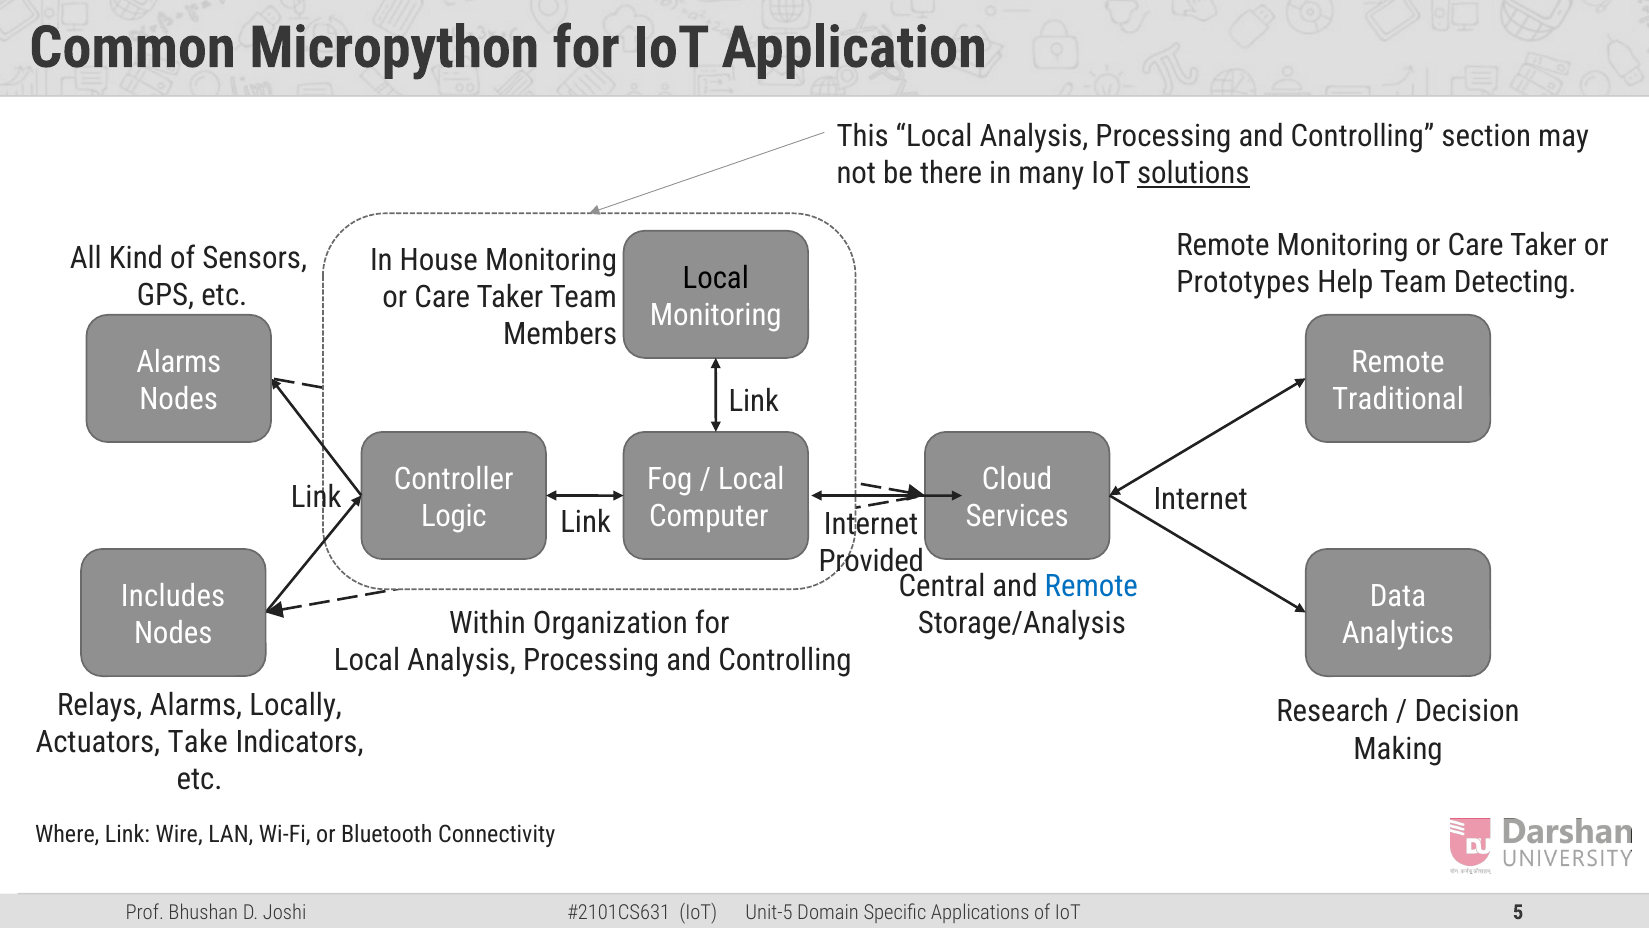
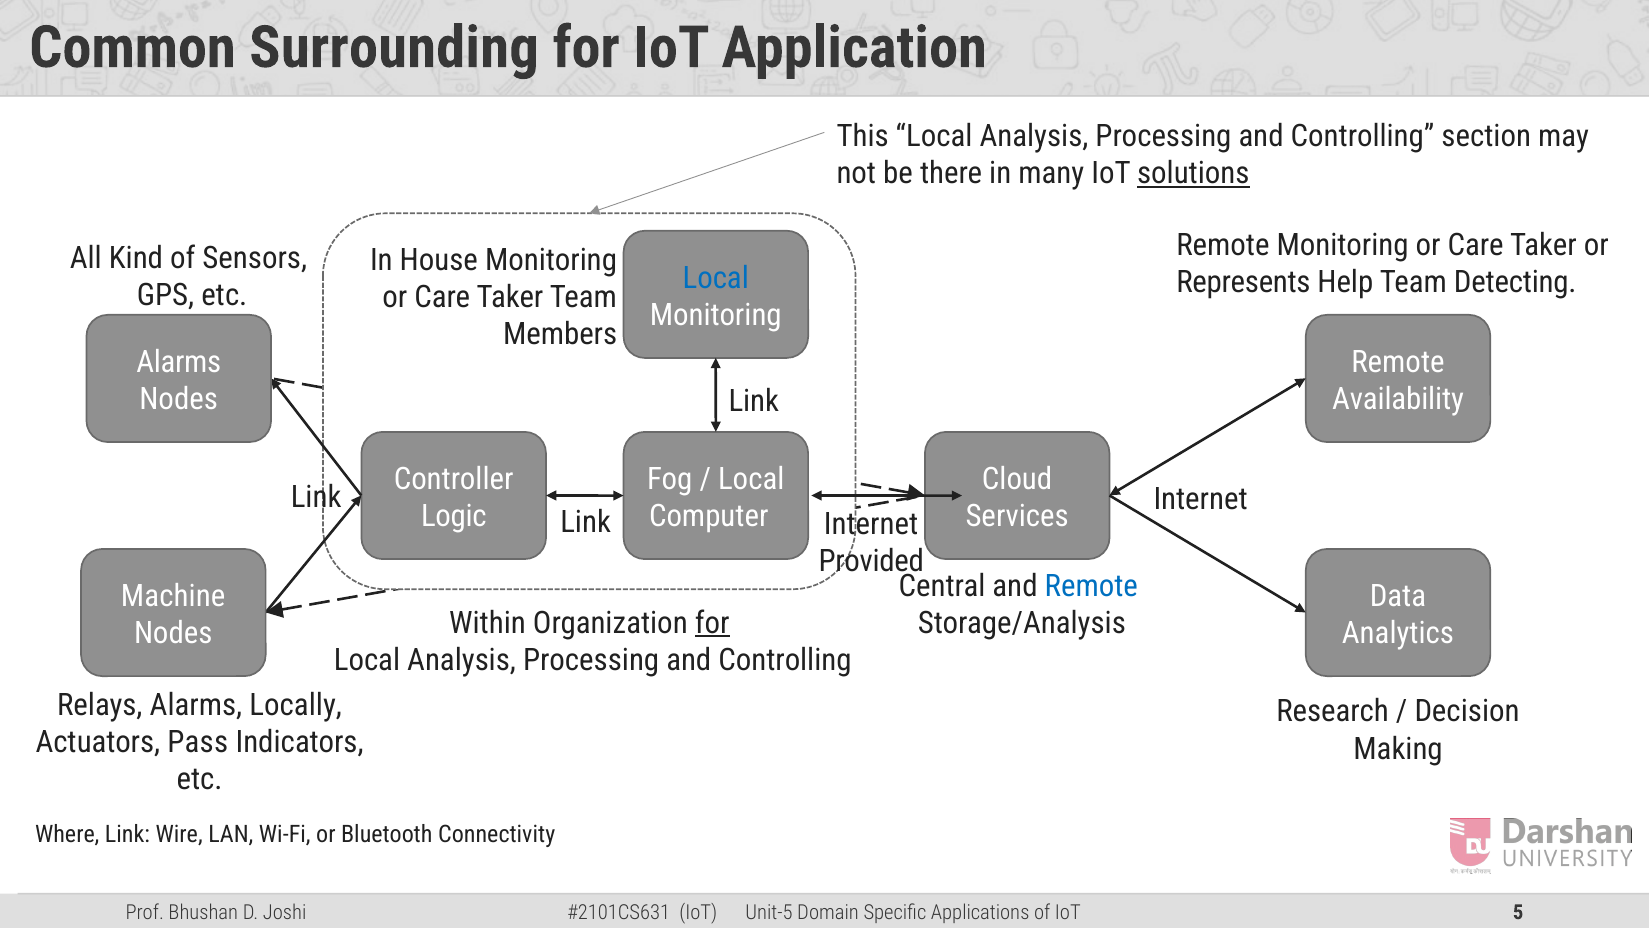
Micropython: Micropython -> Surrounding (394, 48)
Local colour: black -> blue (716, 278)
Prototypes: Prototypes -> Represents (1243, 282)
Traditional: Traditional -> Availability (1398, 399)
Includes: Includes -> Machine (173, 596)
for underline: none -> present (712, 623)
Take: Take -> Pass (198, 742)
